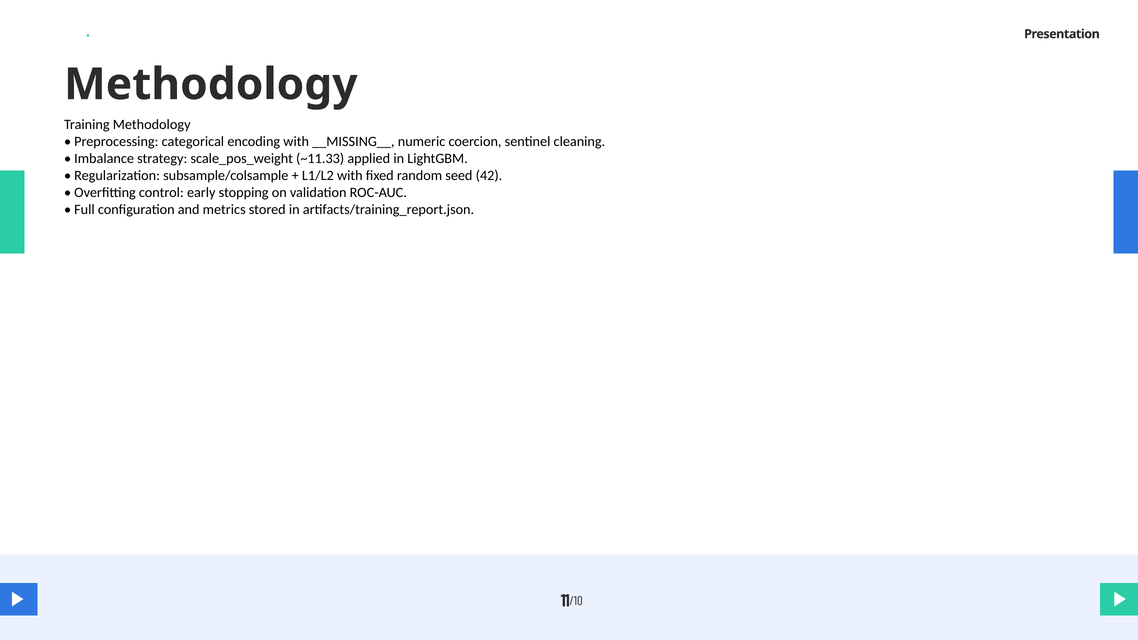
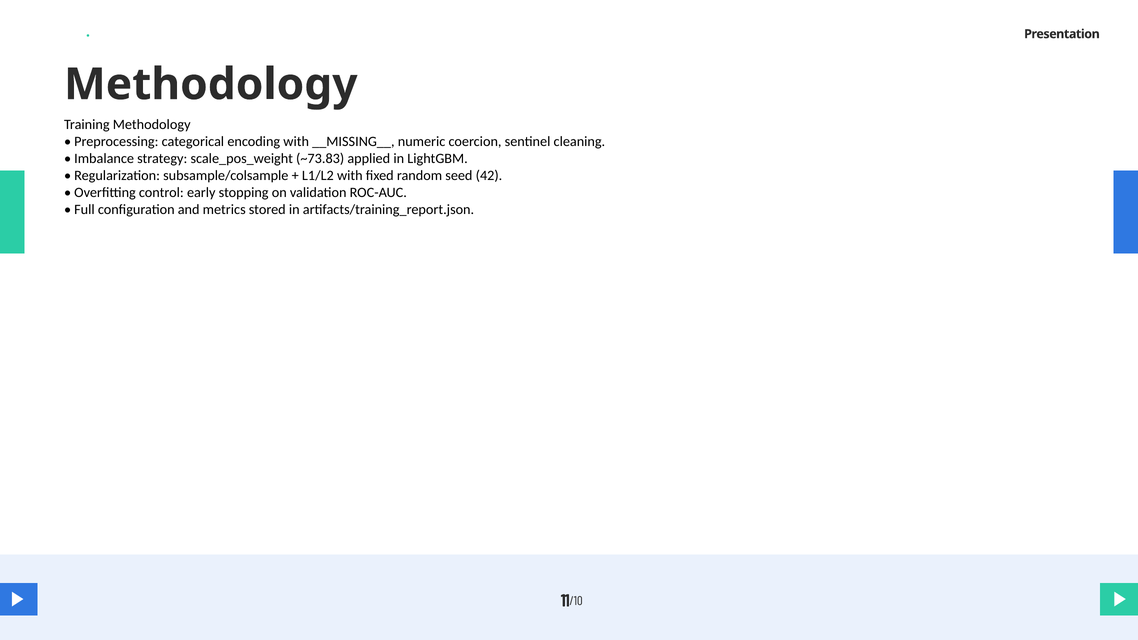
~11.33: ~11.33 -> ~73.83 (320, 159)
